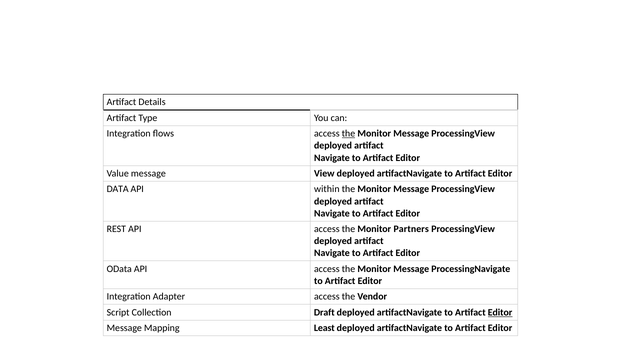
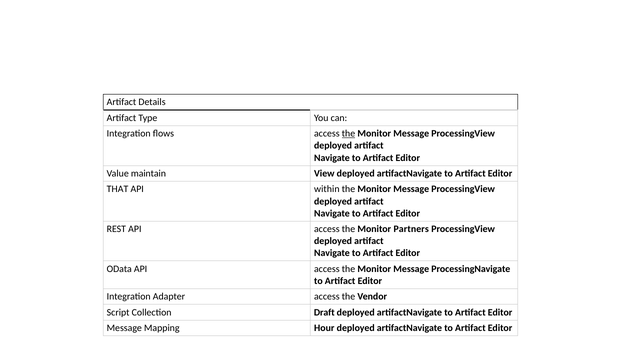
Value message: message -> maintain (148, 174)
DATA: DATA -> THAT (118, 189)
Editor underline: present -> none (500, 313)
Least: Least -> Hour (324, 328)
